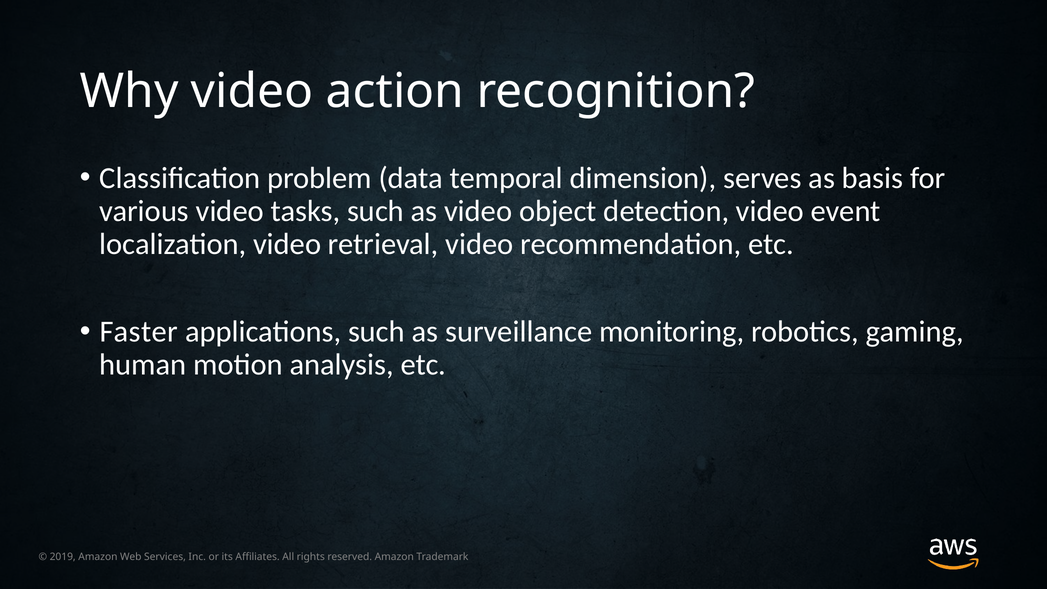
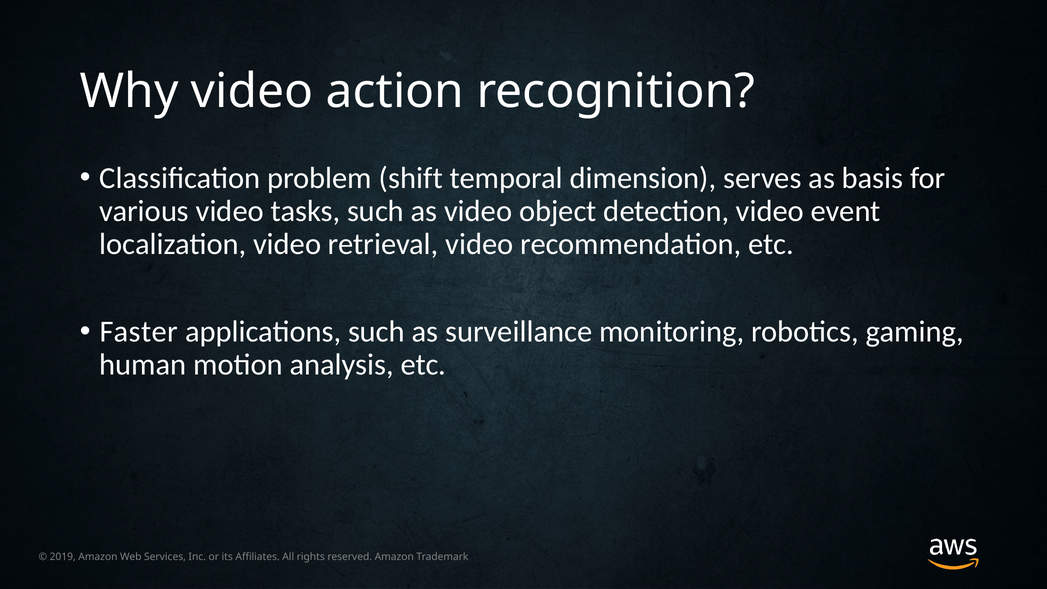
data: data -> shift (411, 178)
